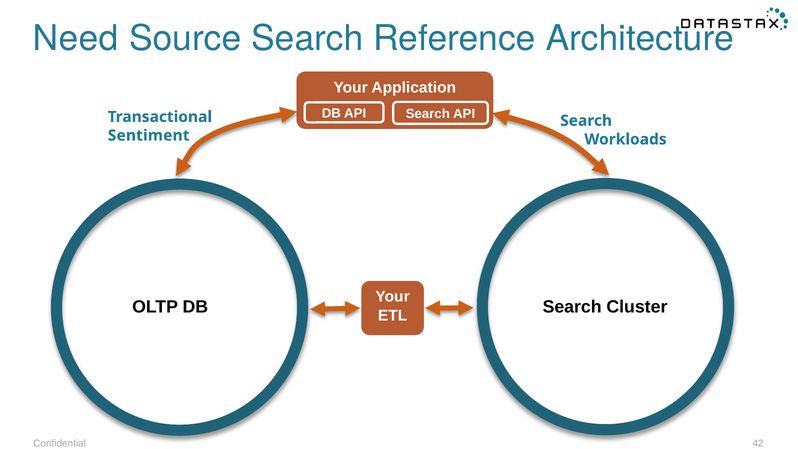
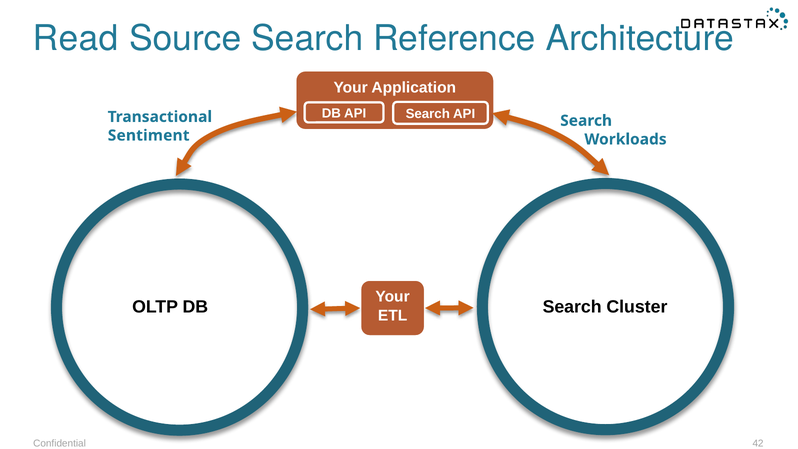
Need: Need -> Read (76, 39)
